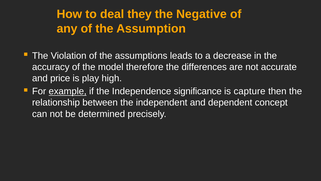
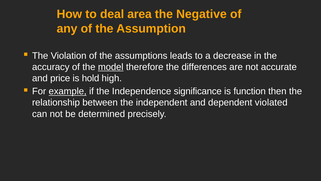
they: they -> area (140, 14)
model underline: none -> present (111, 67)
play: play -> hold (91, 78)
capture: capture -> function (250, 91)
concept: concept -> violated (271, 102)
